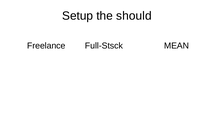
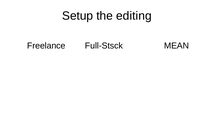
should: should -> editing (134, 16)
